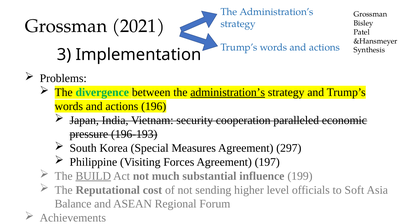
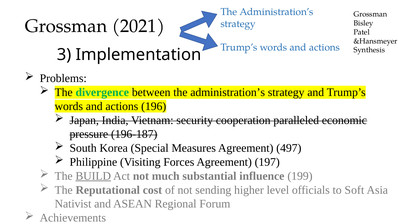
administration’s underline: present -> none (228, 92)
196-193: 196-193 -> 196-187 (134, 134)
297: 297 -> 497 (289, 148)
Balance: Balance -> Nativist (73, 204)
